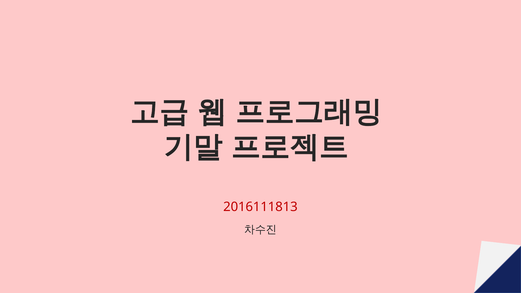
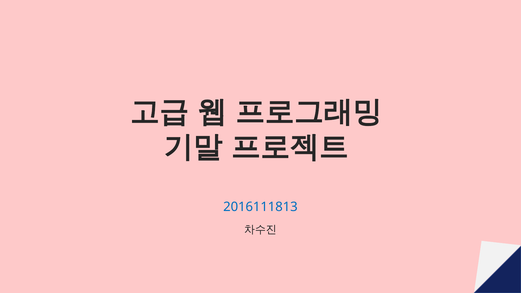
2016111813 colour: red -> blue (260, 207)
